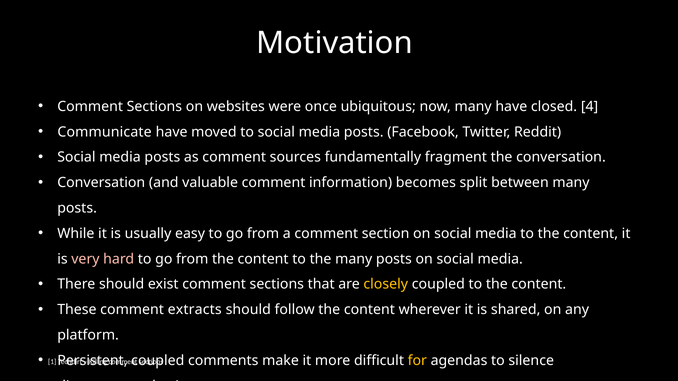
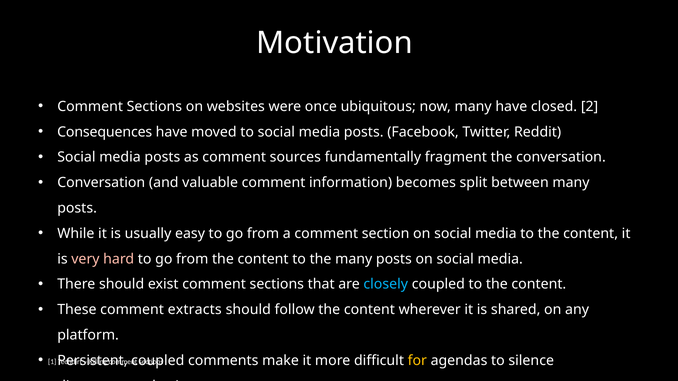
4: 4 -> 2 (590, 107)
Communicate: Communicate -> Consequences (105, 132)
closely colour: yellow -> light blue (386, 285)
